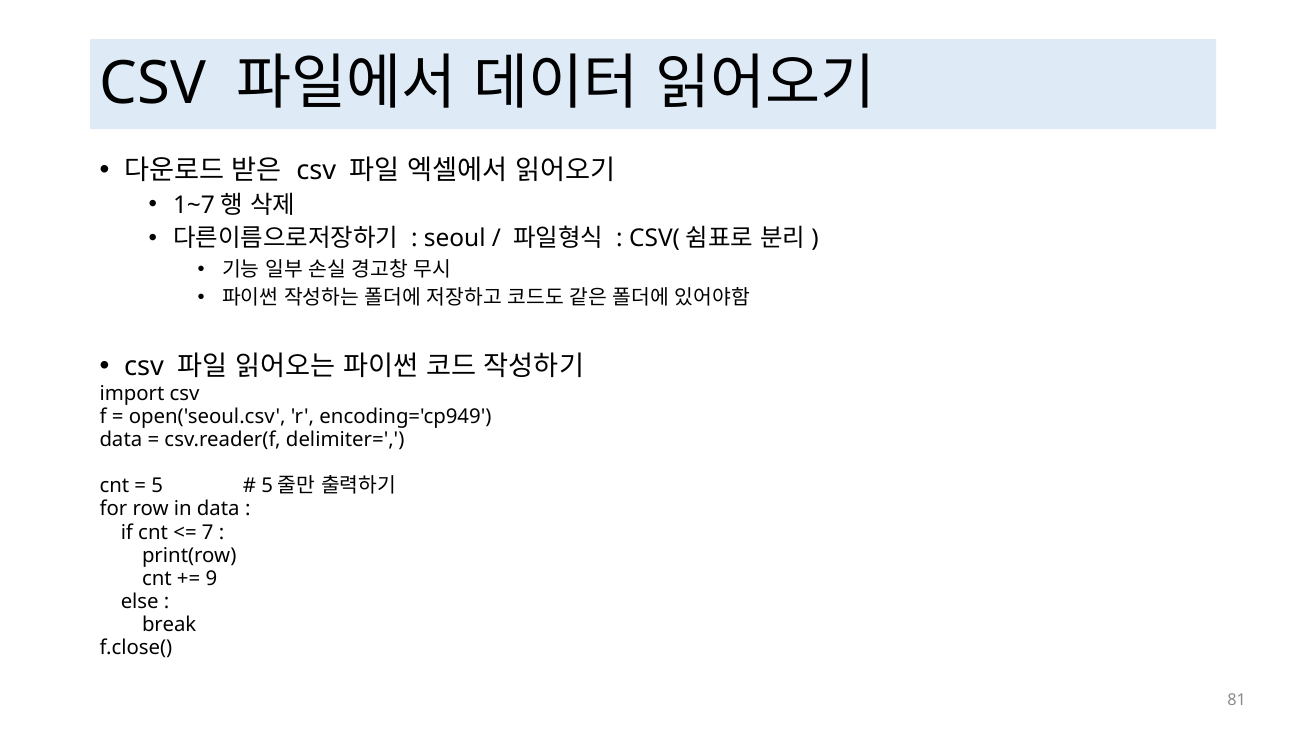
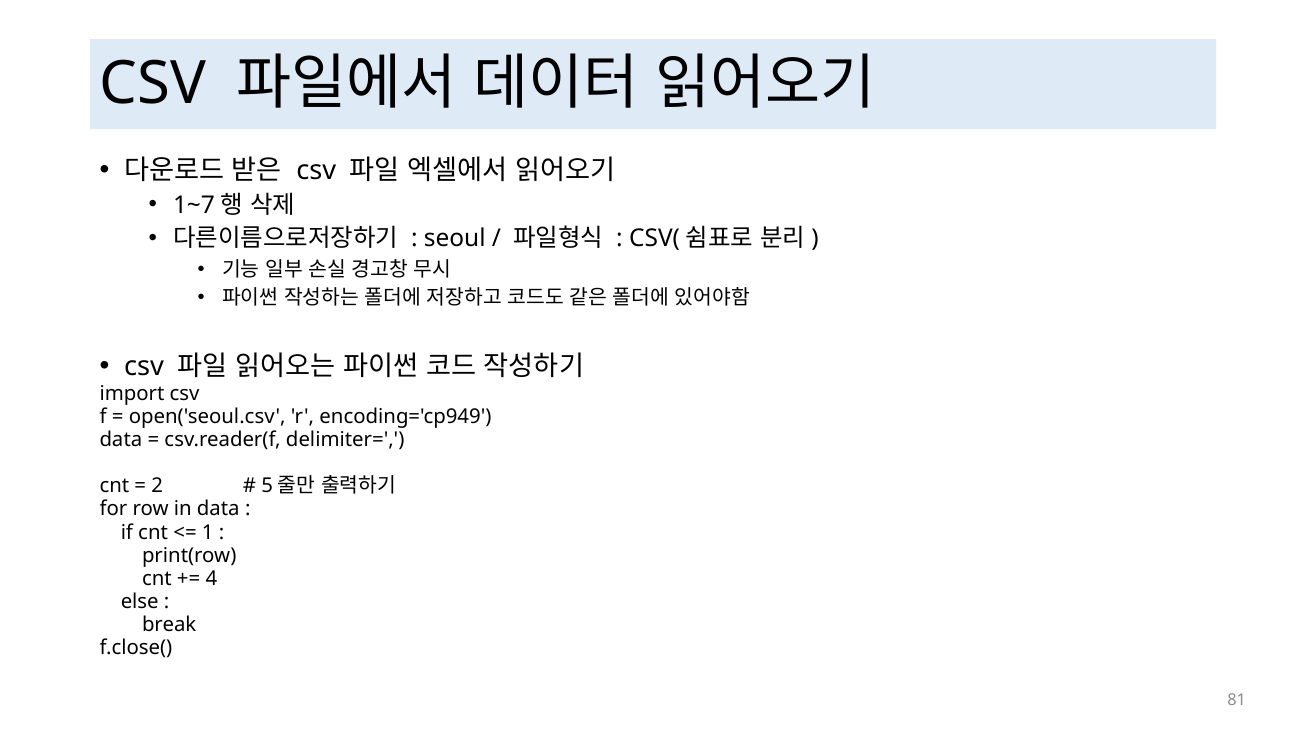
5: 5 -> 2 (157, 486)
7: 7 -> 1 (208, 532)
9: 9 -> 4 (211, 578)
